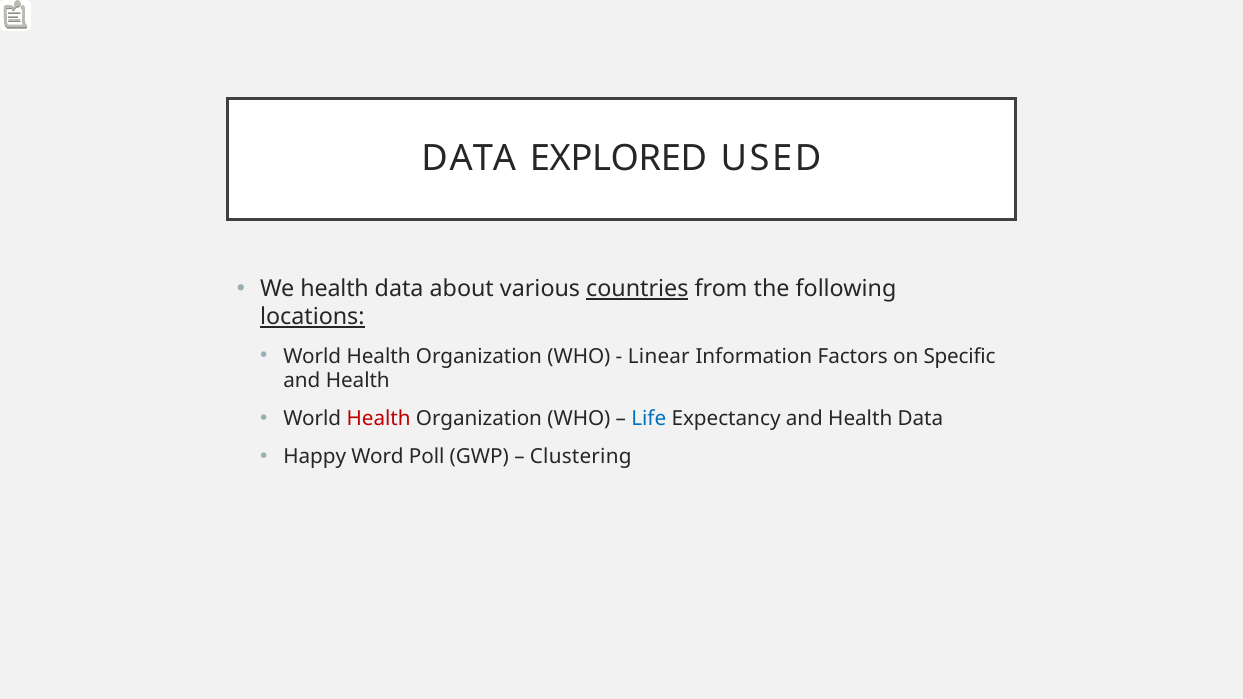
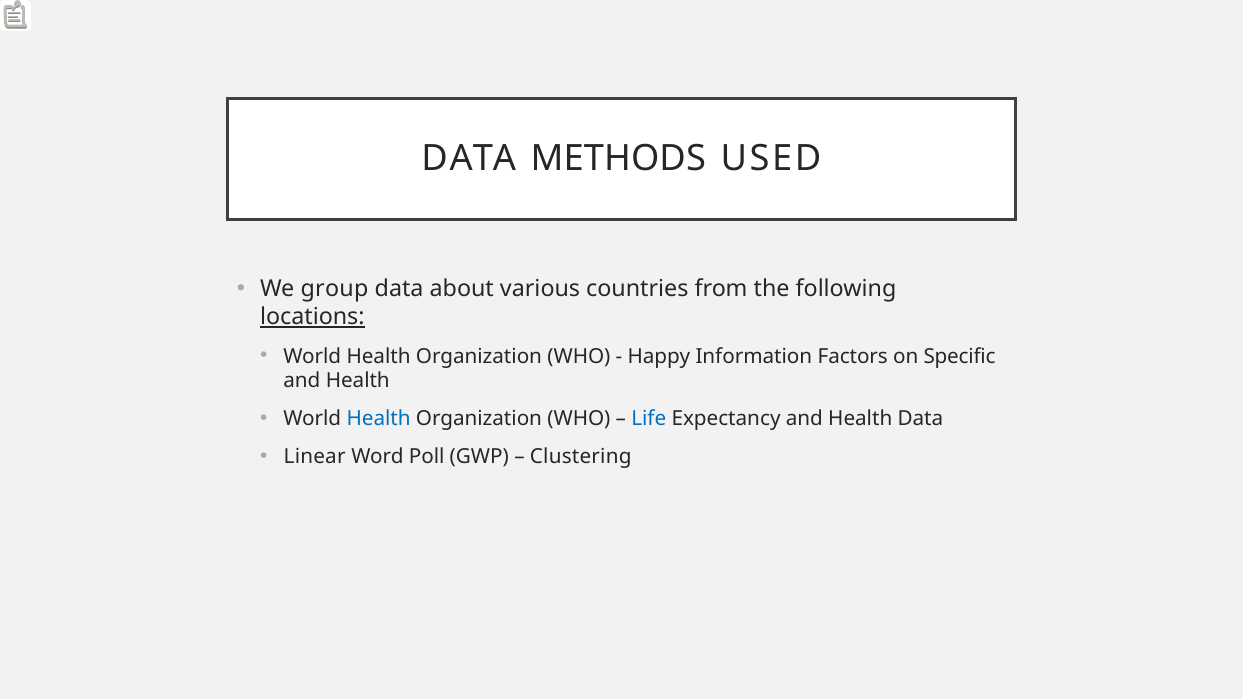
EXPLORED: EXPLORED -> METHODS (618, 159)
We health: health -> group (334, 289)
countries underline: present -> none (637, 289)
Linear: Linear -> Happy (659, 356)
Health colour: red -> blue (379, 419)
Happy: Happy -> Linear (315, 457)
